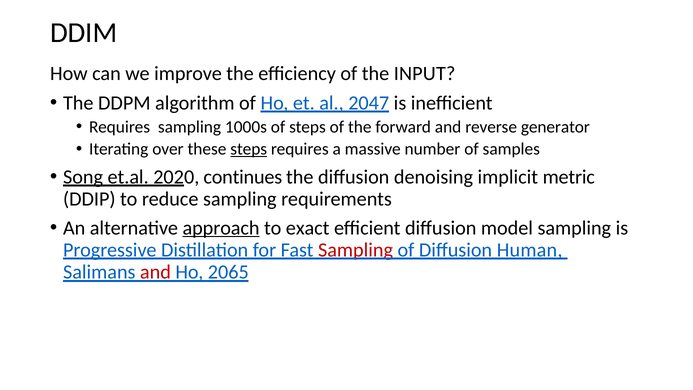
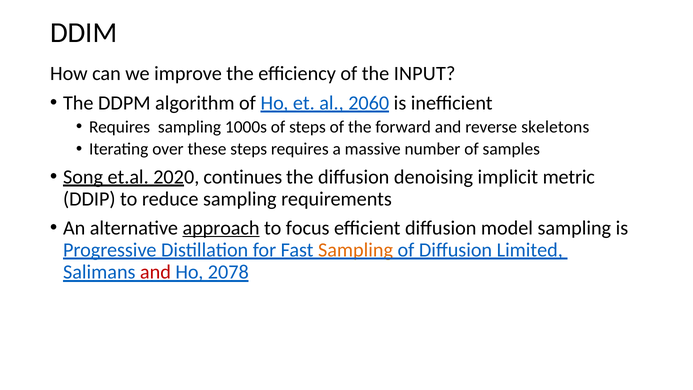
2047: 2047 -> 2060 (369, 103)
generator: generator -> skeletons (555, 127)
steps underline: present -> none (249, 149)
exact: exact -> focus (308, 228)
Sampling colour: red -> orange (356, 250)
Human: Human -> Limited (530, 250)
2065: 2065 -> 2078 (228, 272)
